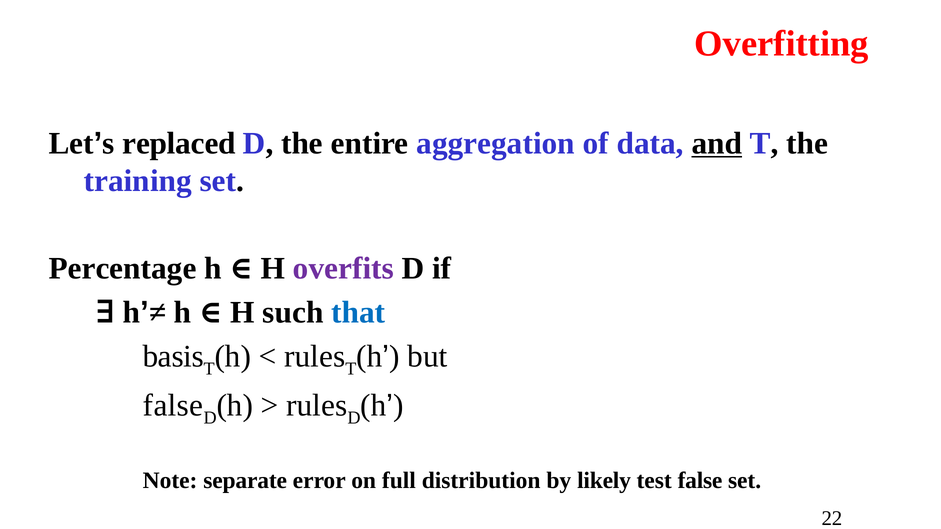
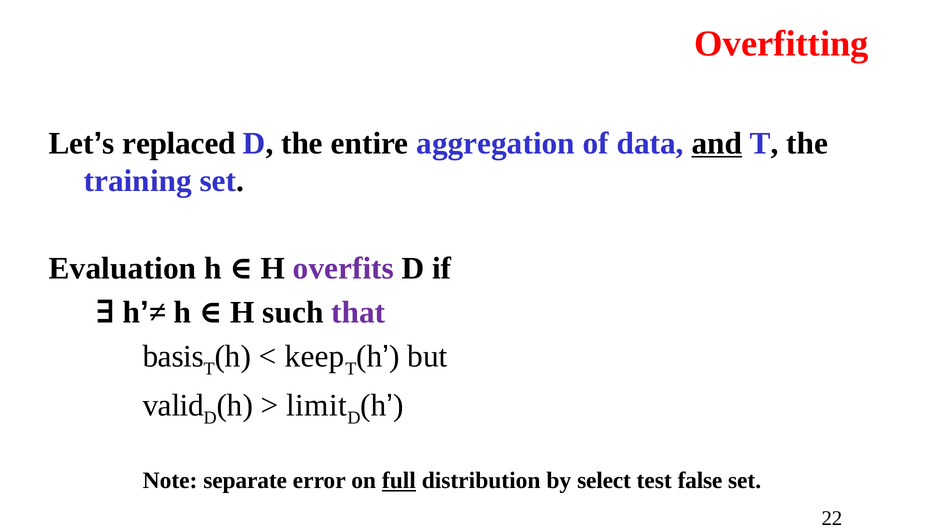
Percentage: Percentage -> Evaluation (122, 269)
that colour: blue -> purple (358, 313)
rules: rules -> keep (315, 357)
false: false -> valid (173, 406)
rules: rules -> limit (317, 406)
full underline: none -> present (399, 481)
likely: likely -> select (604, 481)
